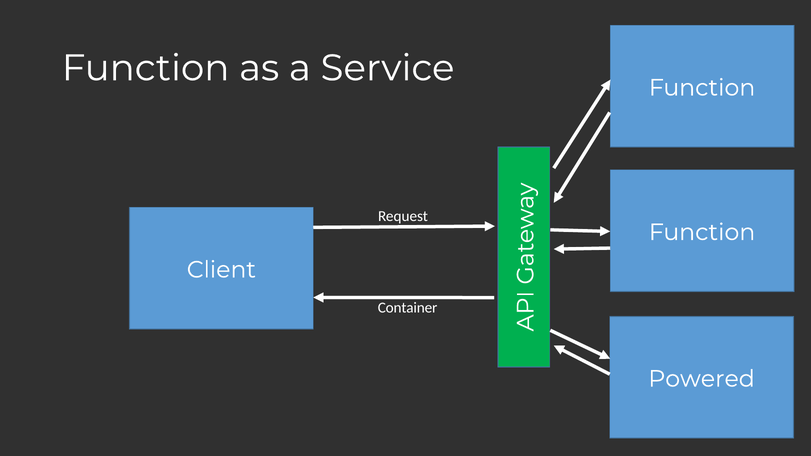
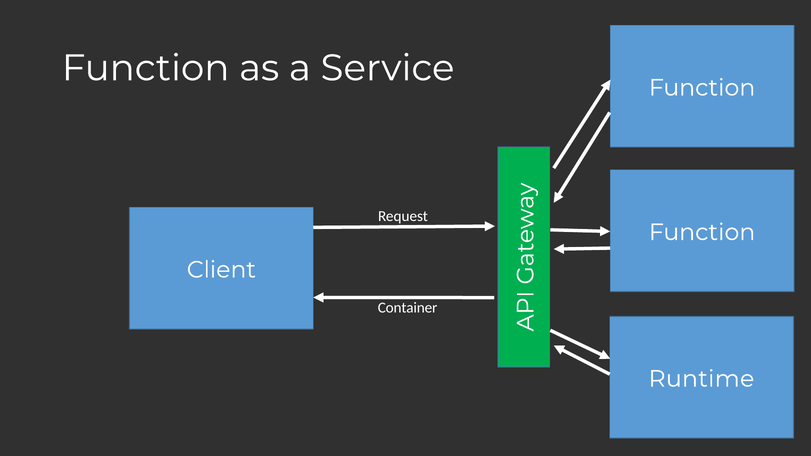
Powered: Powered -> Runtime (701, 379)
